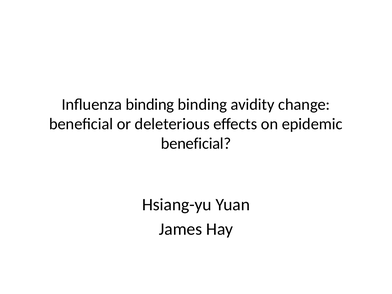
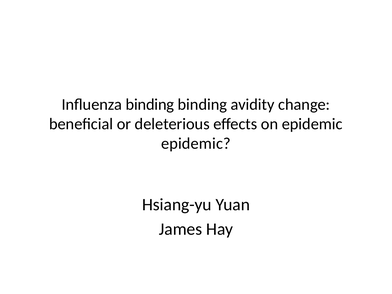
beneficial: beneficial -> epidemic (196, 144)
